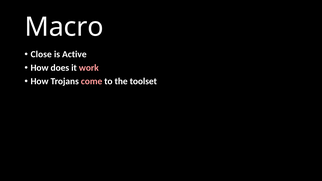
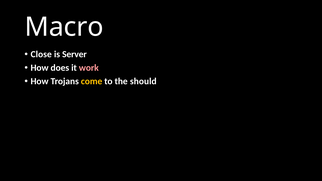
Active: Active -> Server (74, 54)
come colour: pink -> yellow (92, 81)
toolset: toolset -> should (143, 81)
